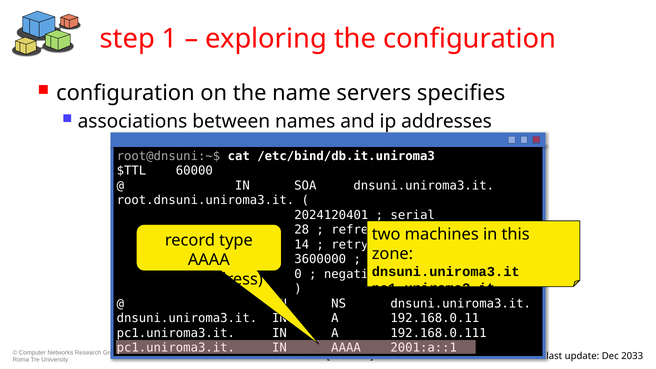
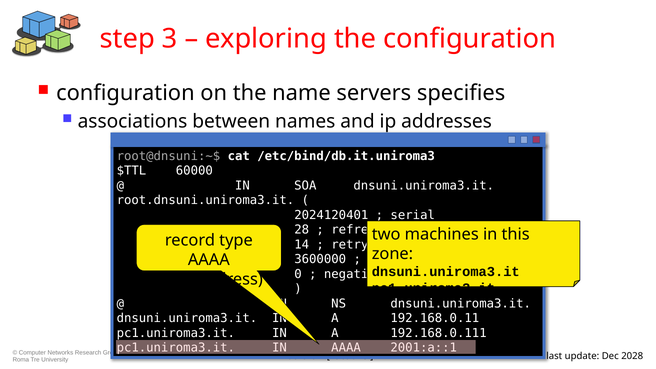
1: 1 -> 3 (170, 39)
2033: 2033 -> 2028 (632, 356)
